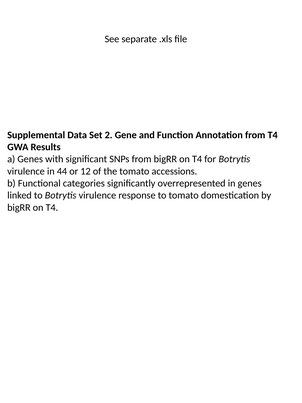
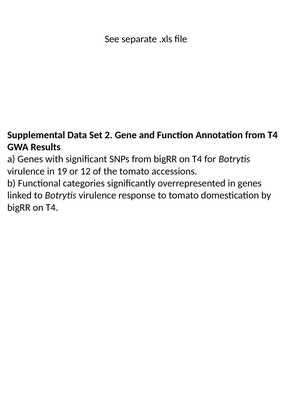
44: 44 -> 19 (62, 171)
